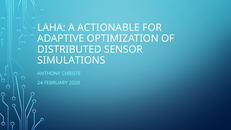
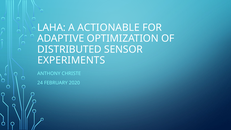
SIMULATIONS: SIMULATIONS -> EXPERIMENTS (71, 60)
